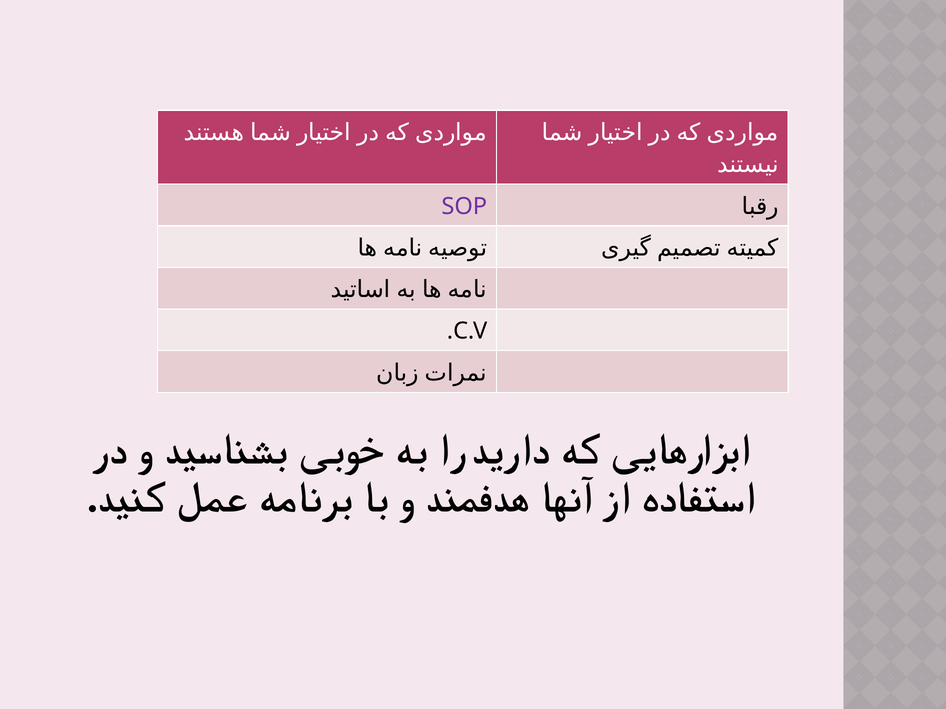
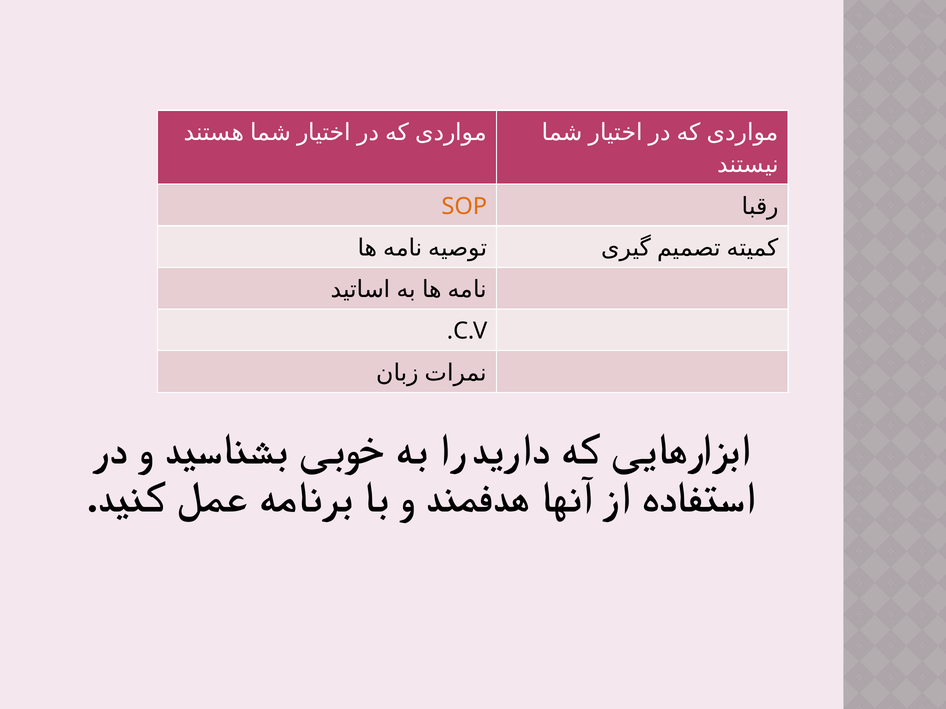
SOP colour: purple -> orange (464, 206)
